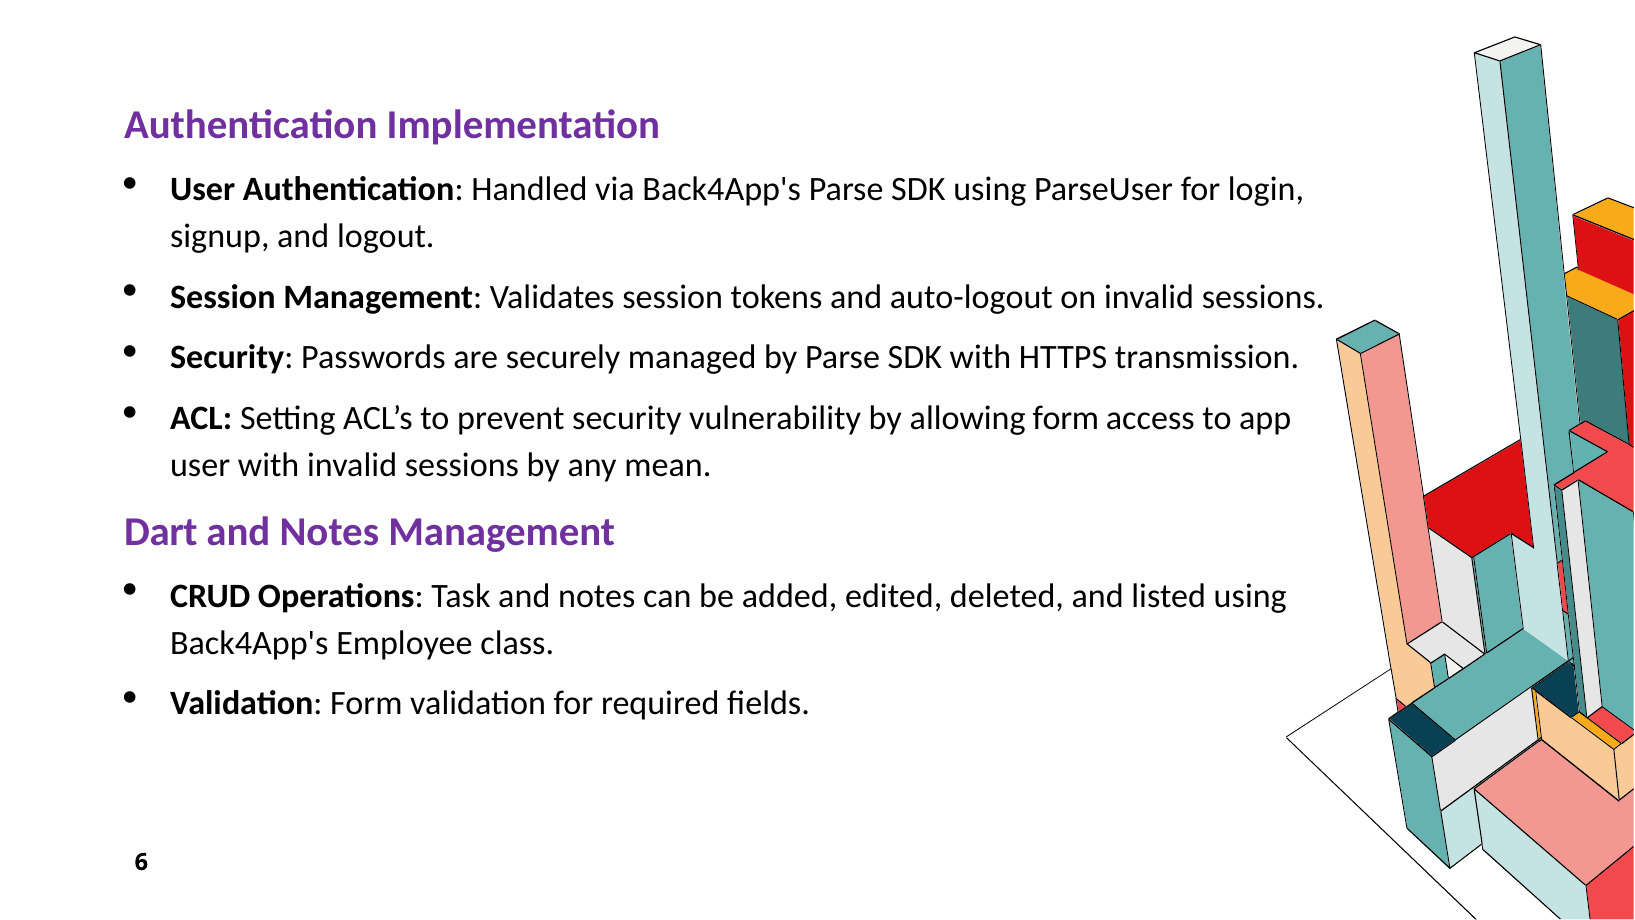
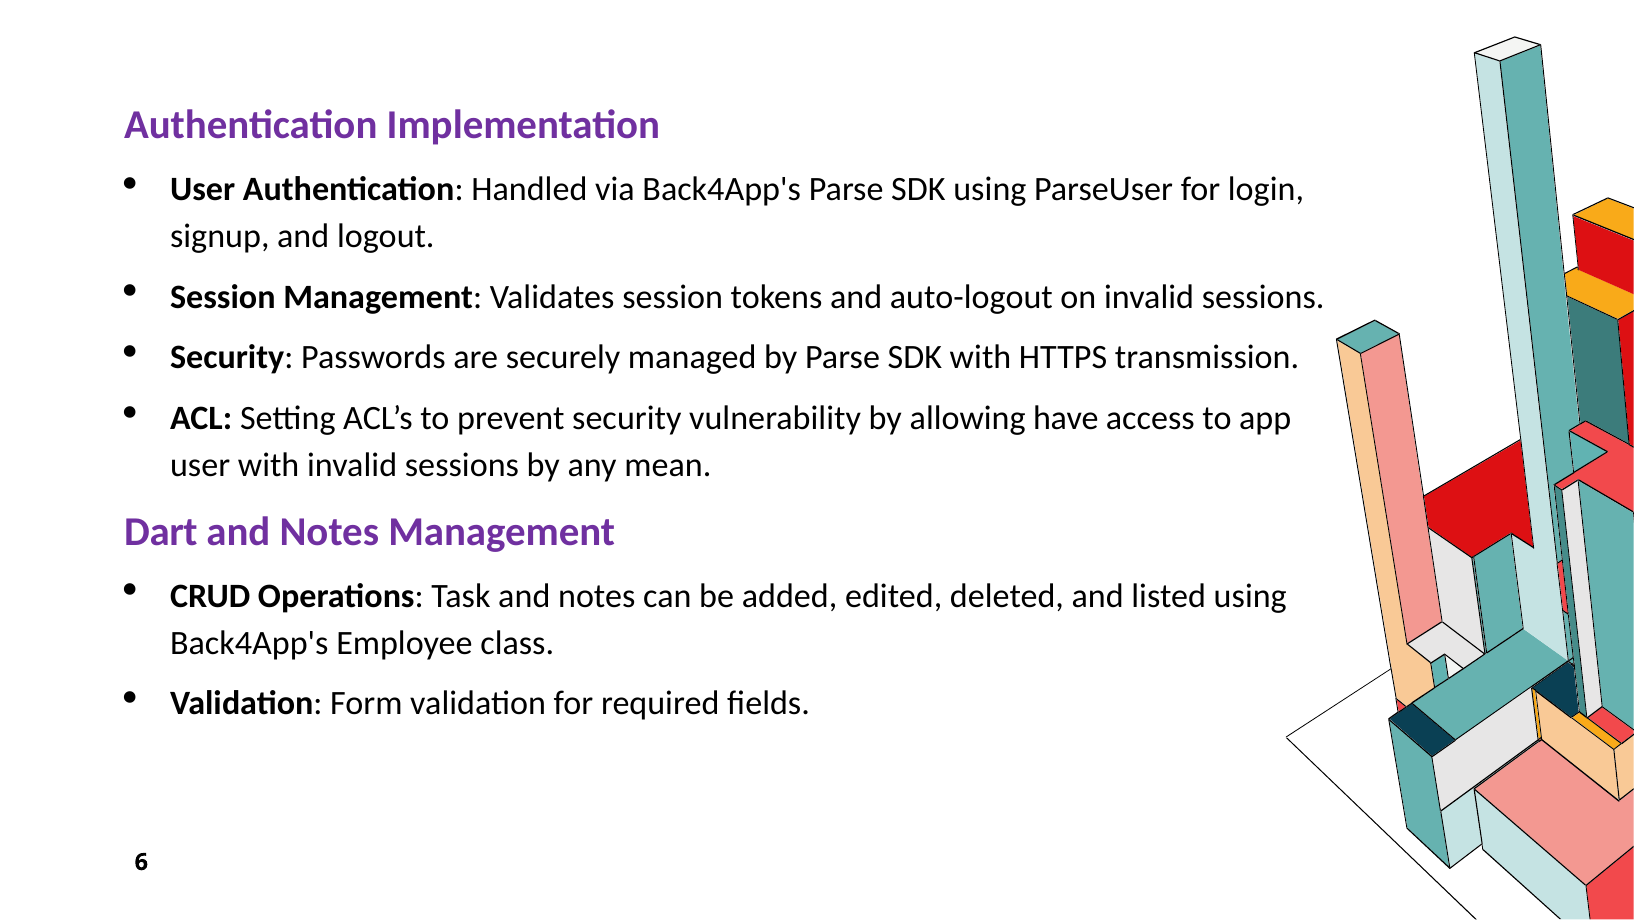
allowing form: form -> have (1066, 418)
